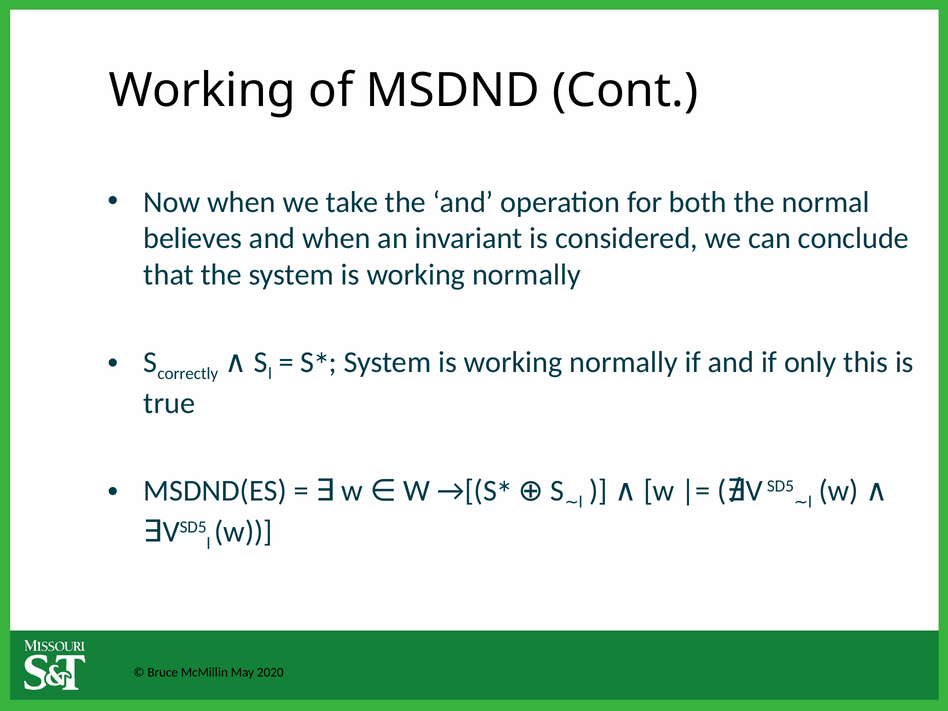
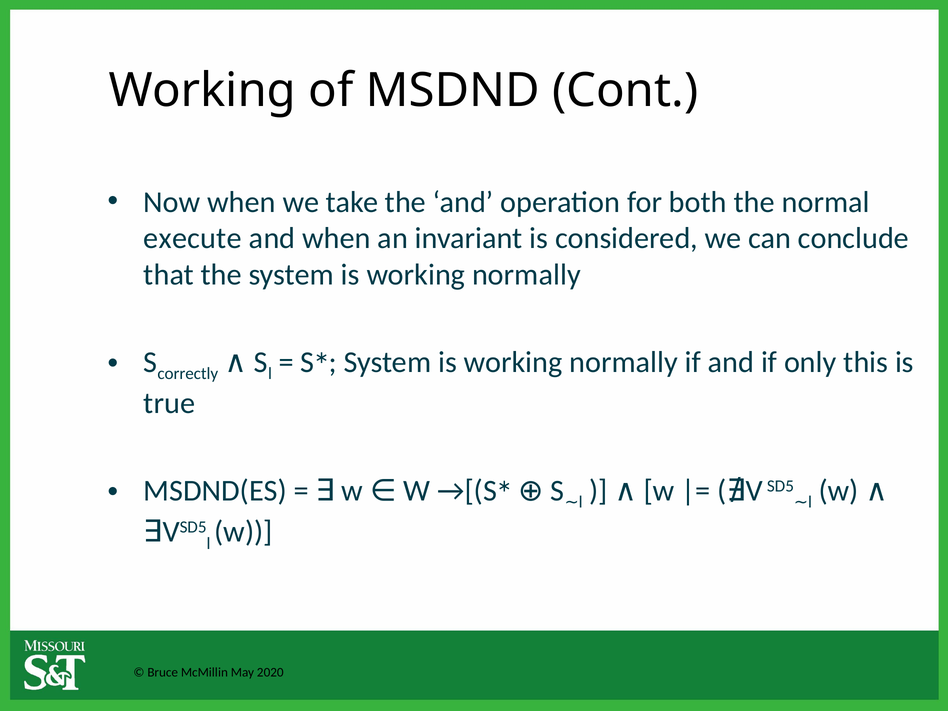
believes: believes -> execute (193, 238)
